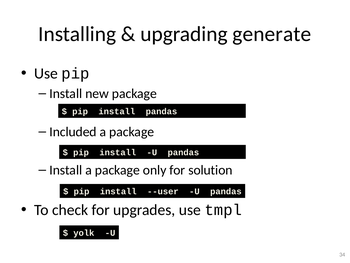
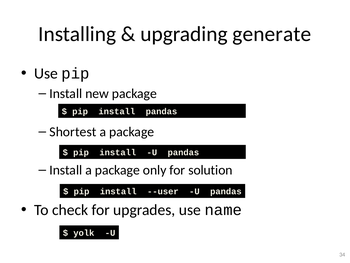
Included: Included -> Shortest (73, 132)
tmpl: tmpl -> name (223, 210)
